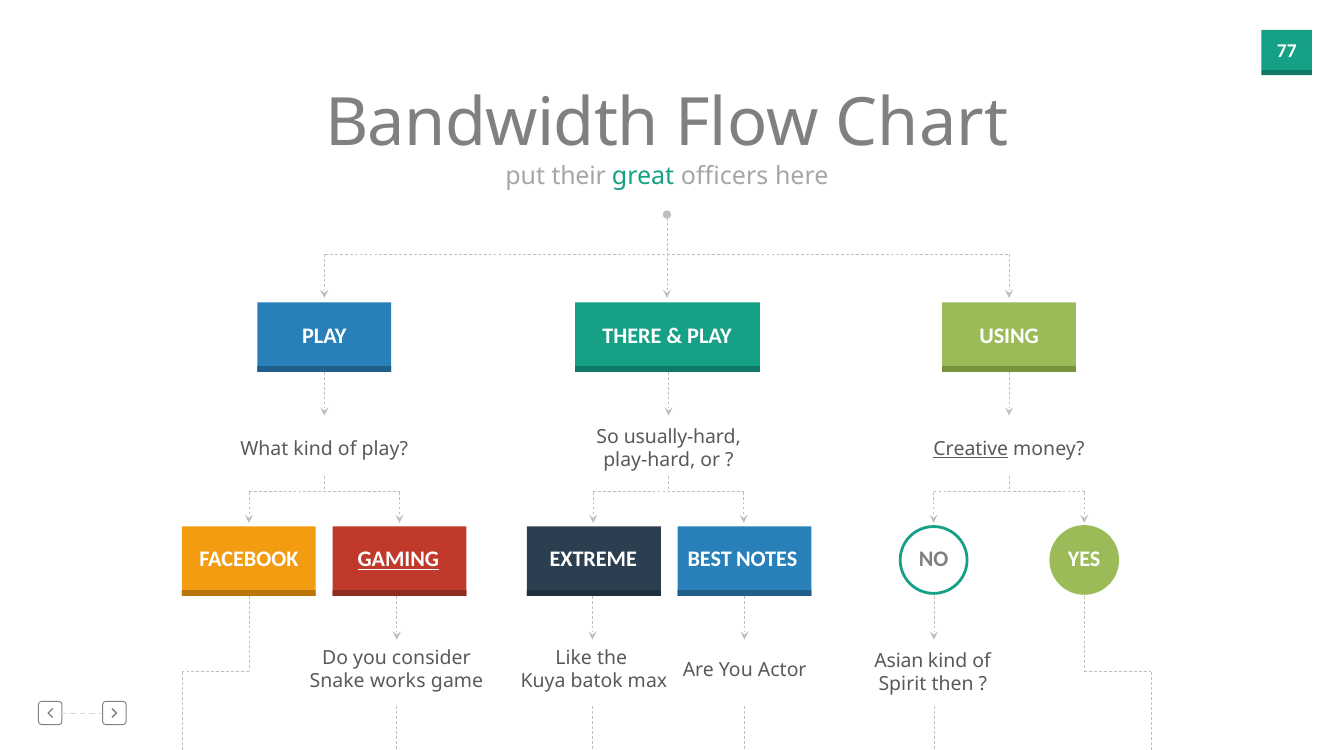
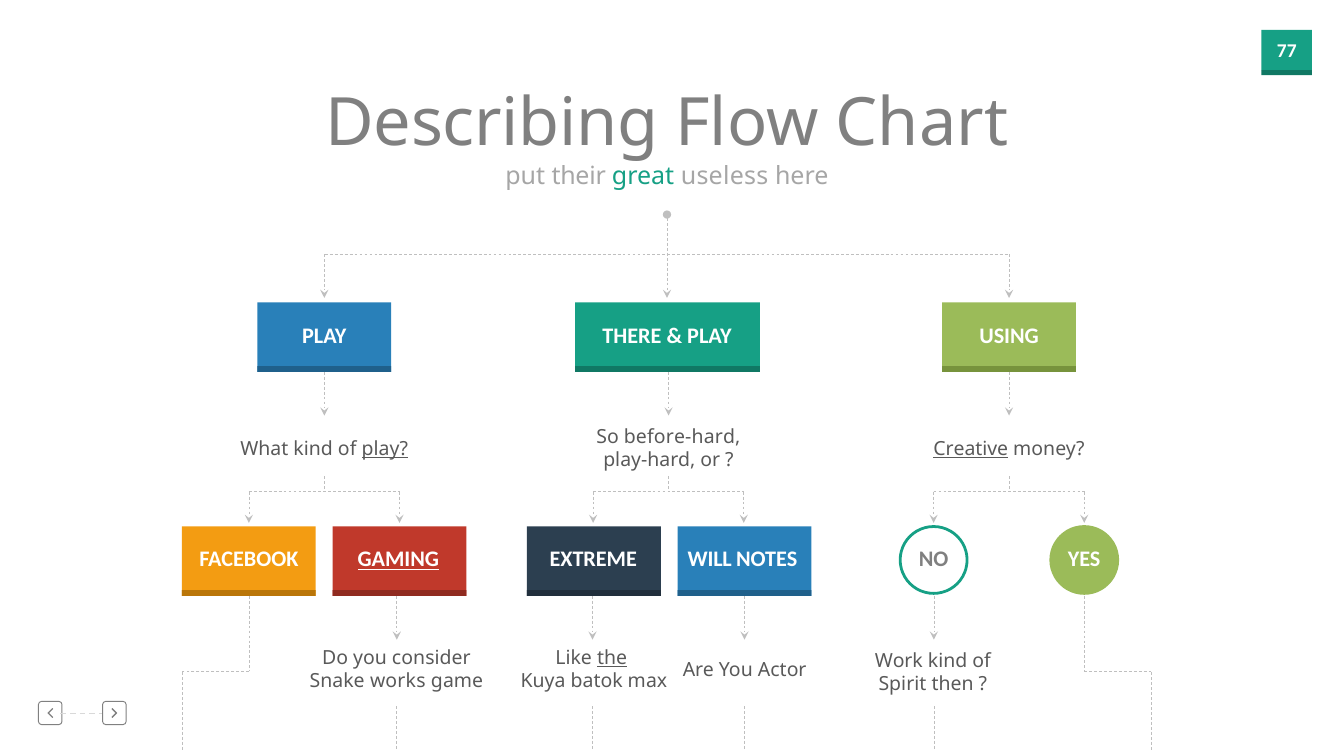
Bandwidth: Bandwidth -> Describing (492, 124)
officers: officers -> useless (725, 177)
usually-hard: usually-hard -> before-hard (682, 437)
play underline: none -> present (385, 449)
BEST: BEST -> WILL (710, 560)
the underline: none -> present (612, 658)
Asian: Asian -> Work (899, 662)
